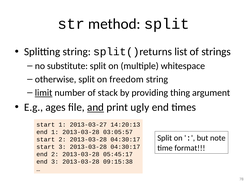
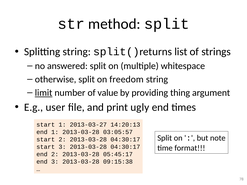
substitute: substitute -> answered (67, 66)
stack: stack -> value (108, 93)
ages: ages -> user (56, 107)
and underline: present -> none (96, 107)
